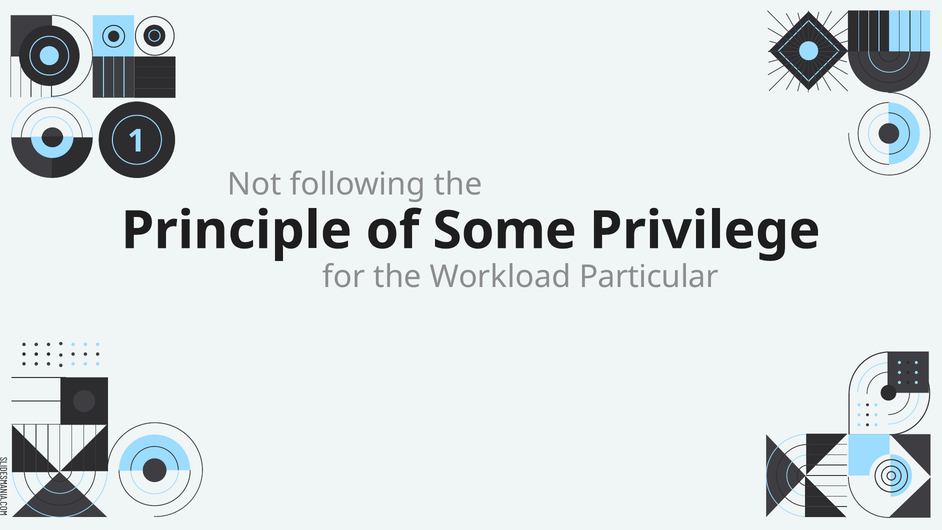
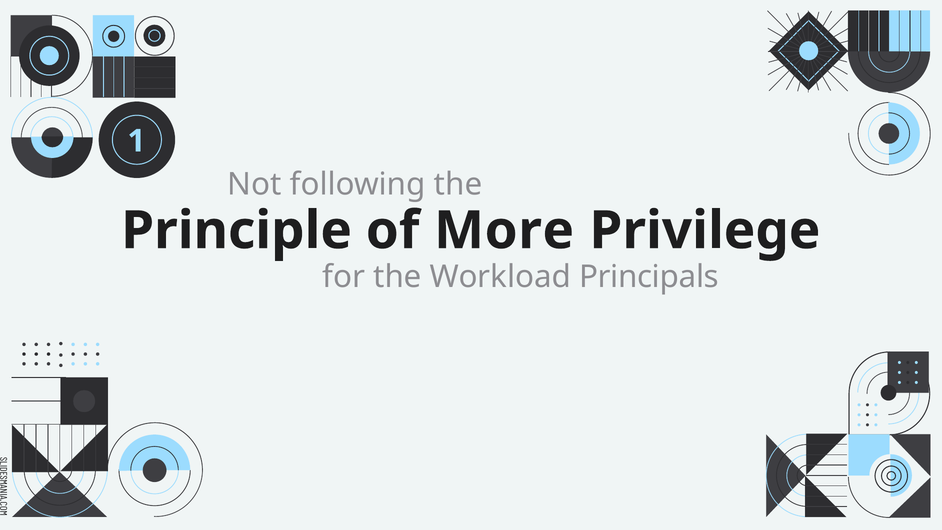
Some: Some -> More (504, 231)
Particular: Particular -> Principals (649, 277)
